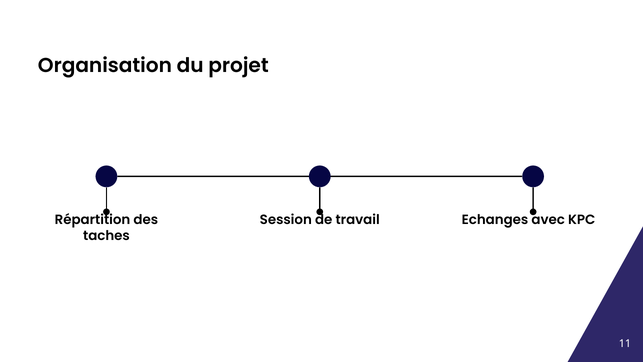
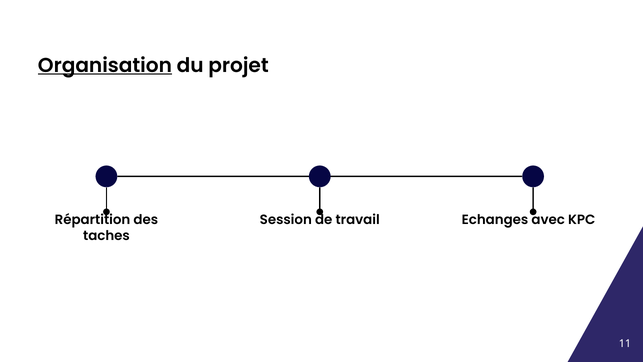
Organisation underline: none -> present (105, 65)
